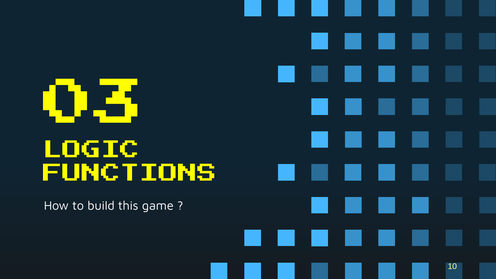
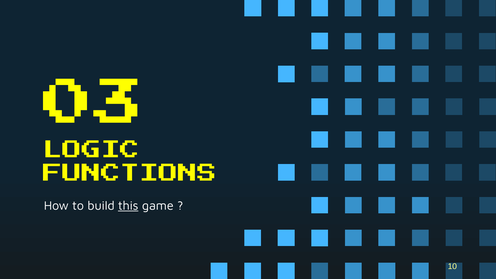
this underline: none -> present (128, 206)
